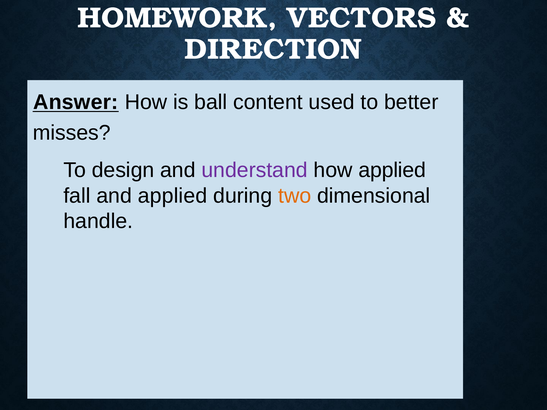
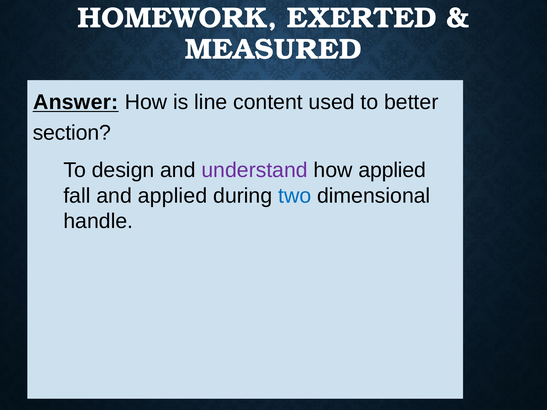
VECTORS: VECTORS -> EXERTED (362, 18)
DIRECTION: DIRECTION -> MEASURED (273, 49)
ball: ball -> line (211, 102)
misses: misses -> section (72, 133)
two colour: orange -> blue (295, 196)
